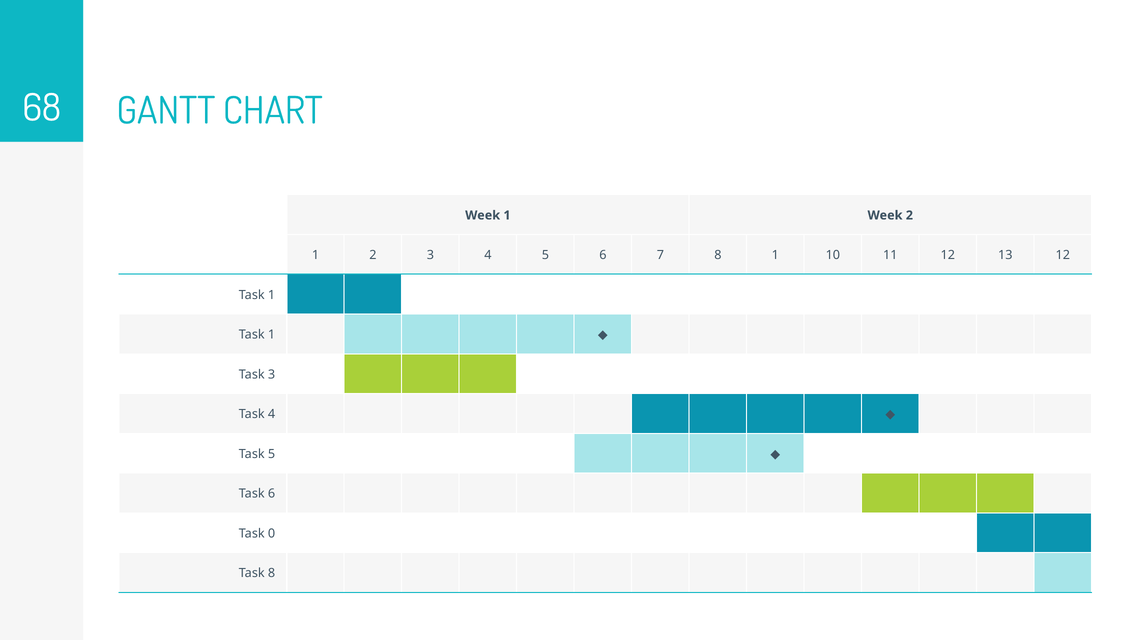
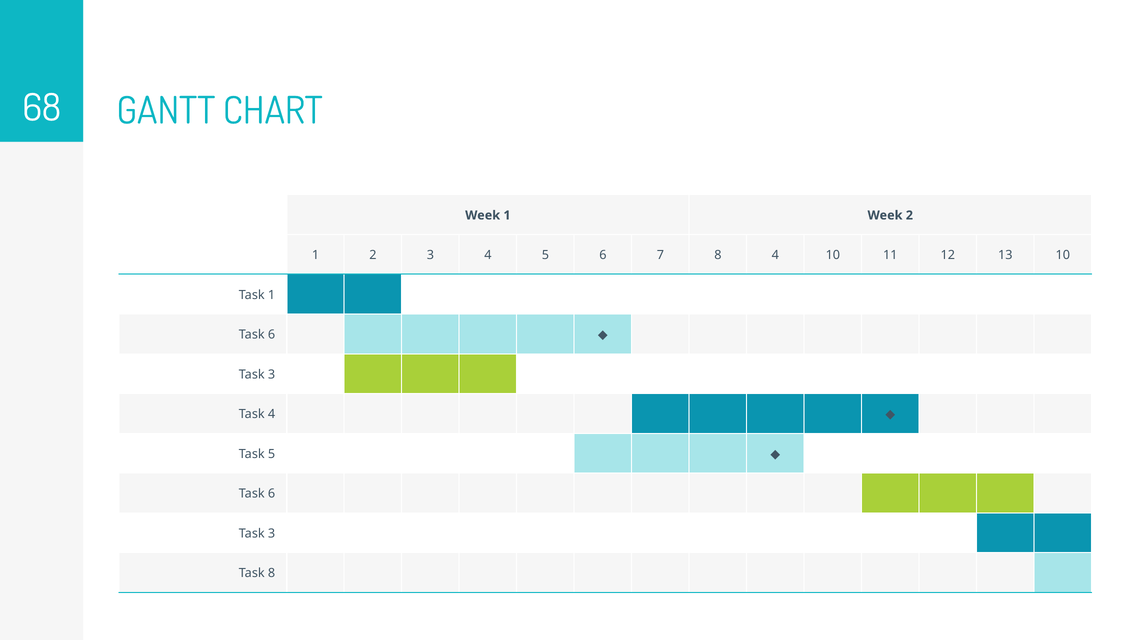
8 1: 1 -> 4 (775, 255)
13 12: 12 -> 10 (1063, 255)
1: 1 -> 6 (272, 335)
0: 0 -> 3 (272, 534)
